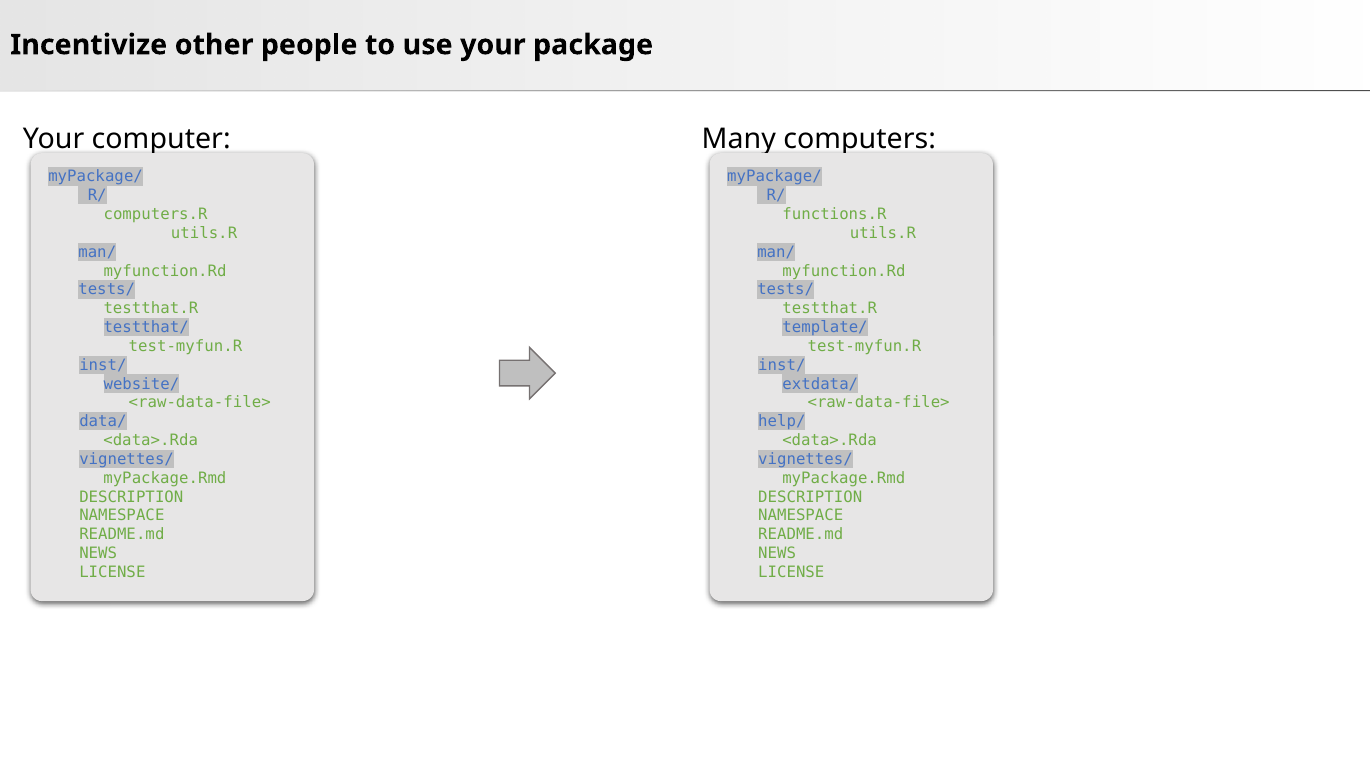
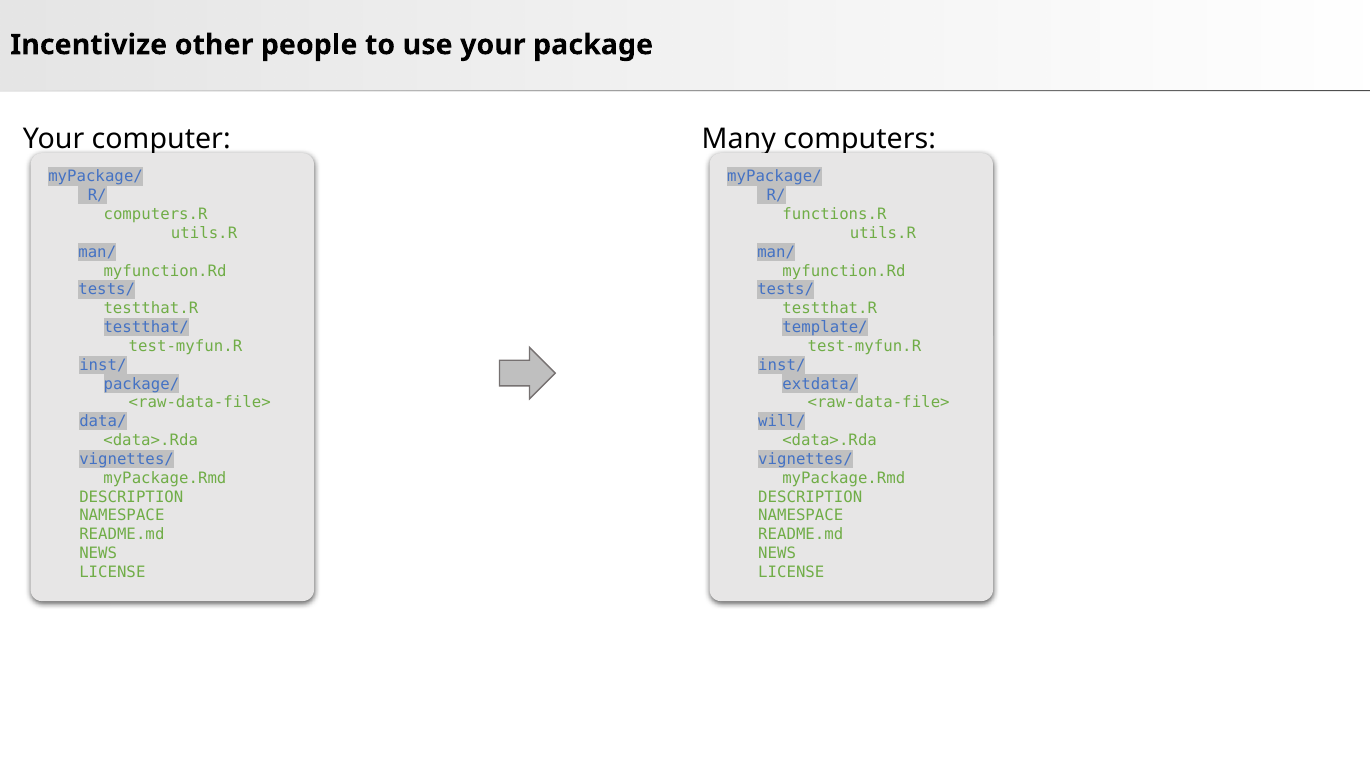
website/: website/ -> package/ (141, 384)
help/: help/ -> will/ (782, 422)
